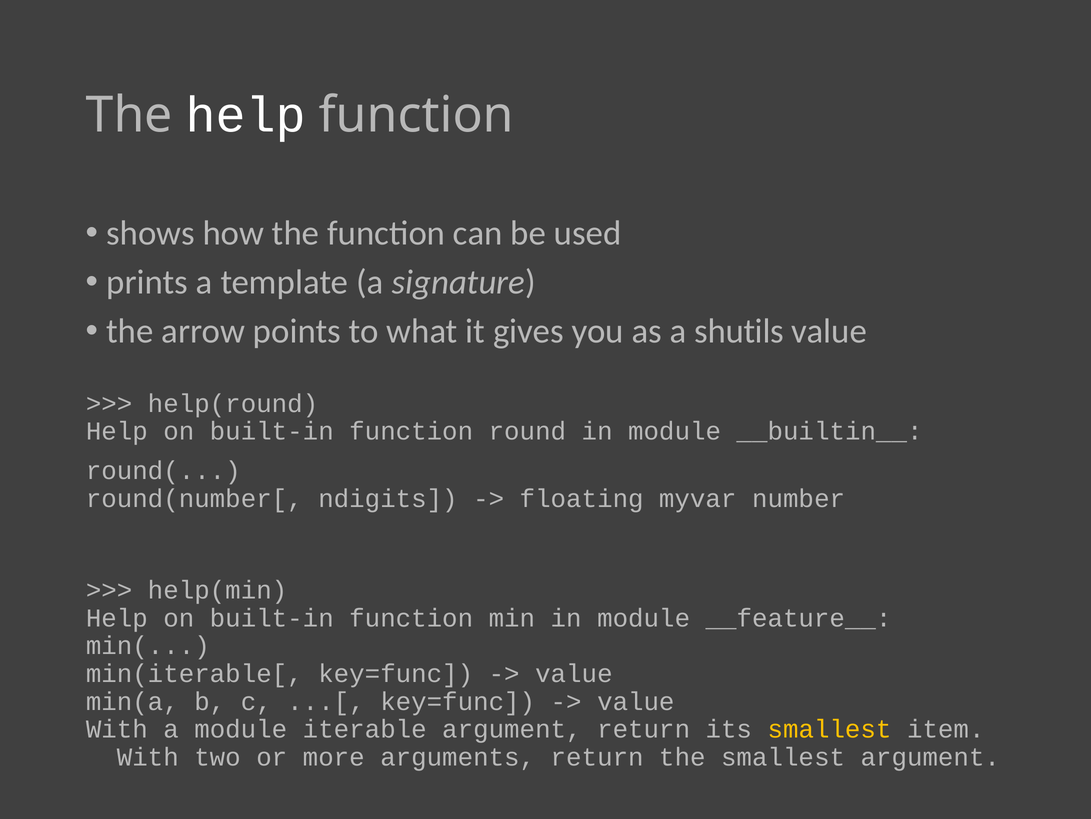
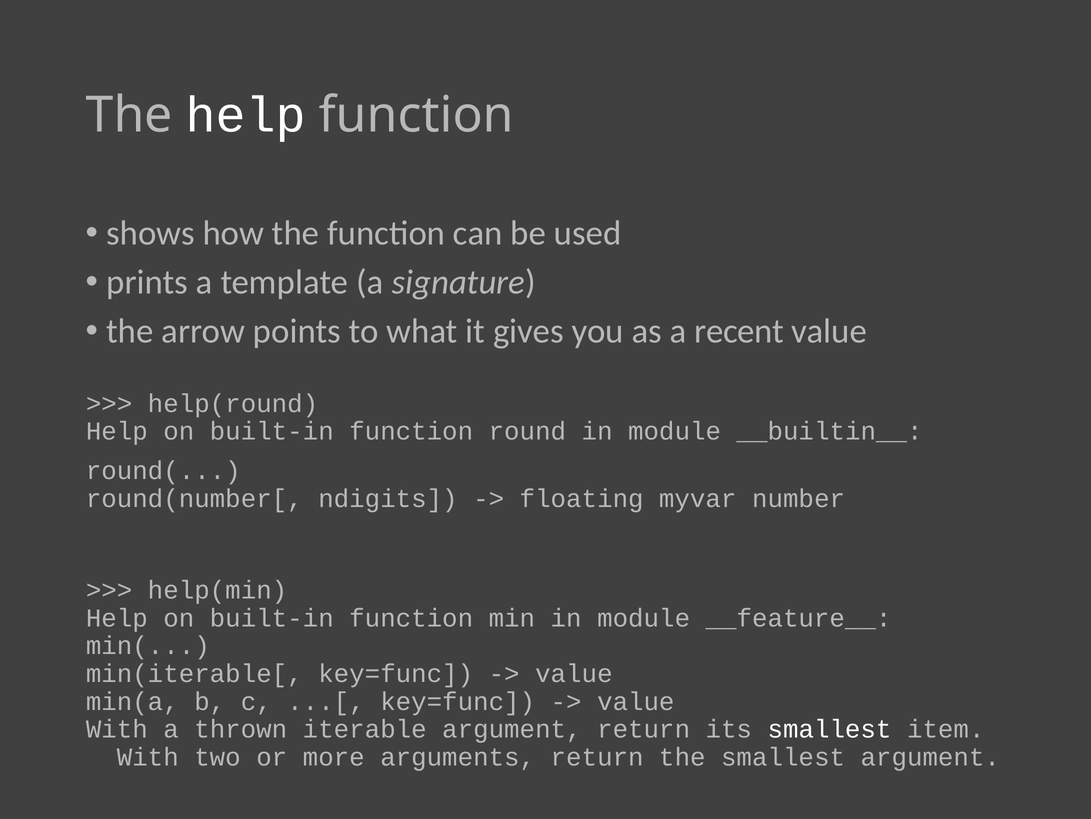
shutils: shutils -> recent (739, 331)
a module: module -> thrown (241, 729)
smallest colour: yellow -> white (829, 729)
